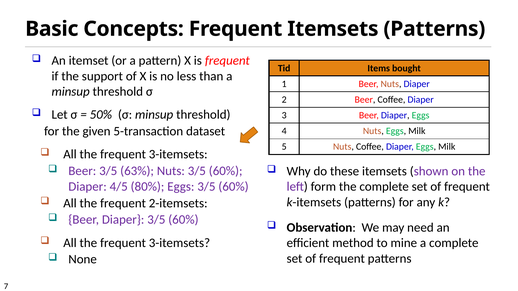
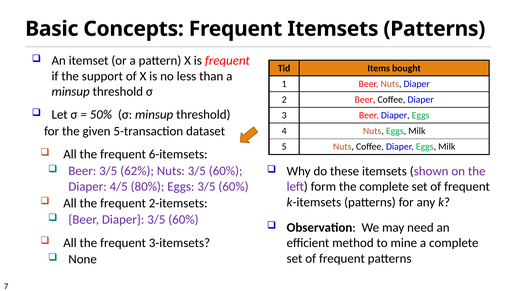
3-itemsets: 3-itemsets -> 6-itemsets (178, 155)
63%: 63% -> 62% (137, 171)
